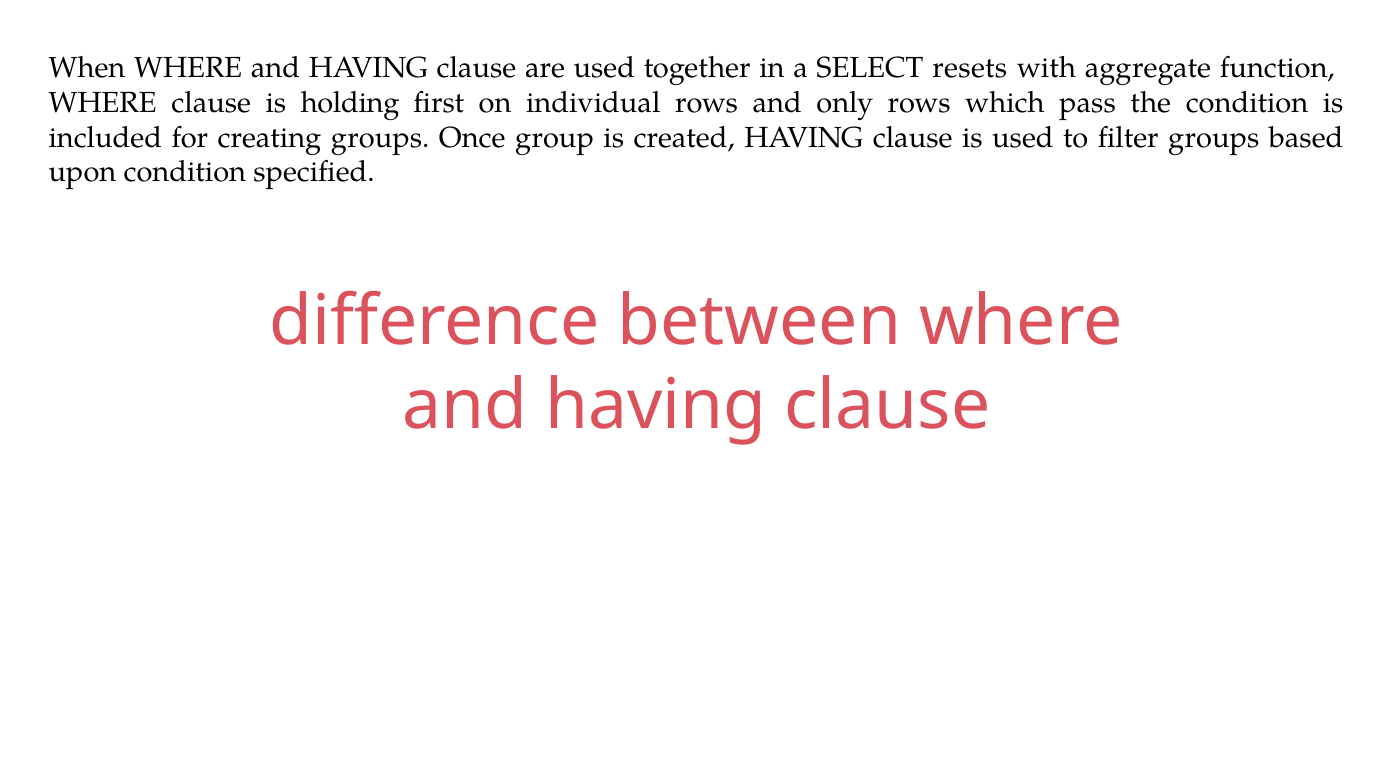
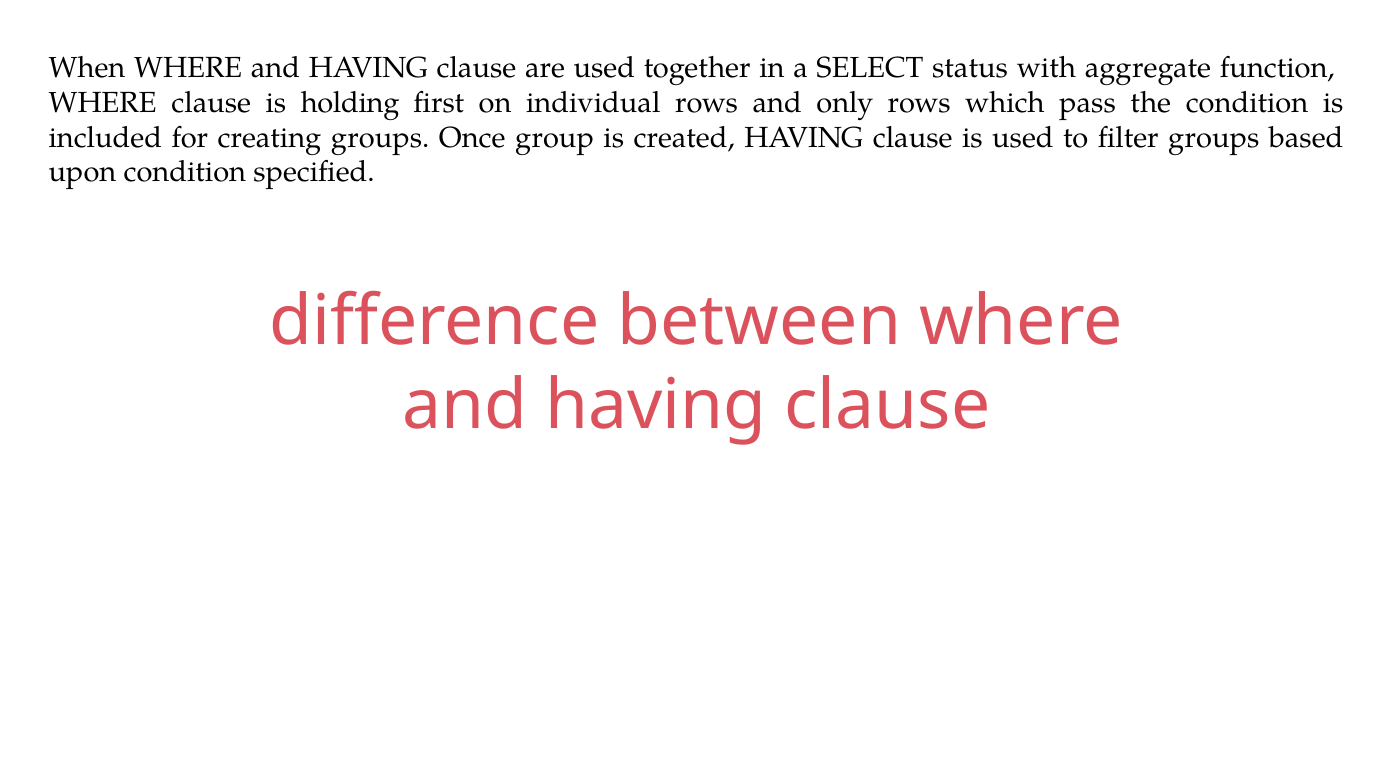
resets: resets -> status (970, 68)
